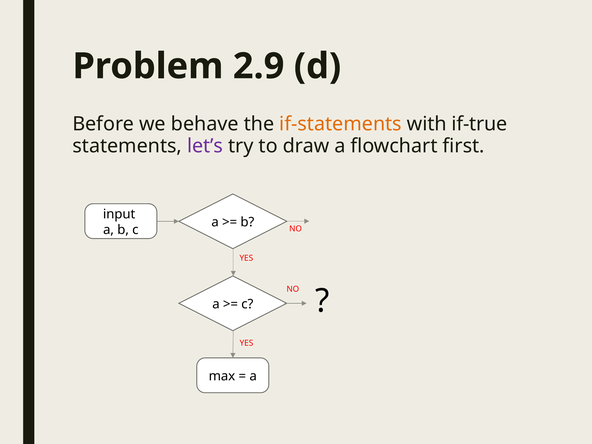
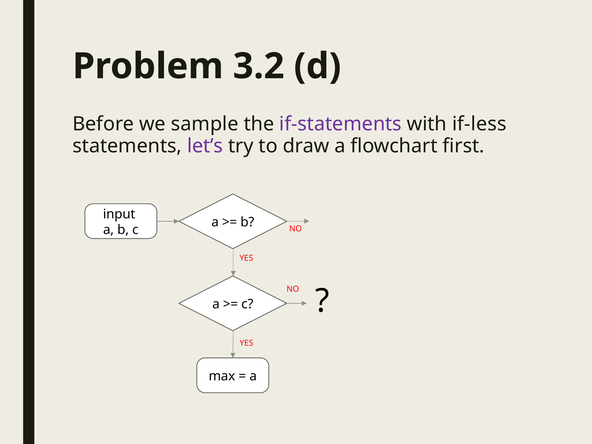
2.9: 2.9 -> 3.2 (259, 66)
behave: behave -> sample (205, 124)
if-statements colour: orange -> purple (341, 124)
if-true: if-true -> if-less (479, 124)
